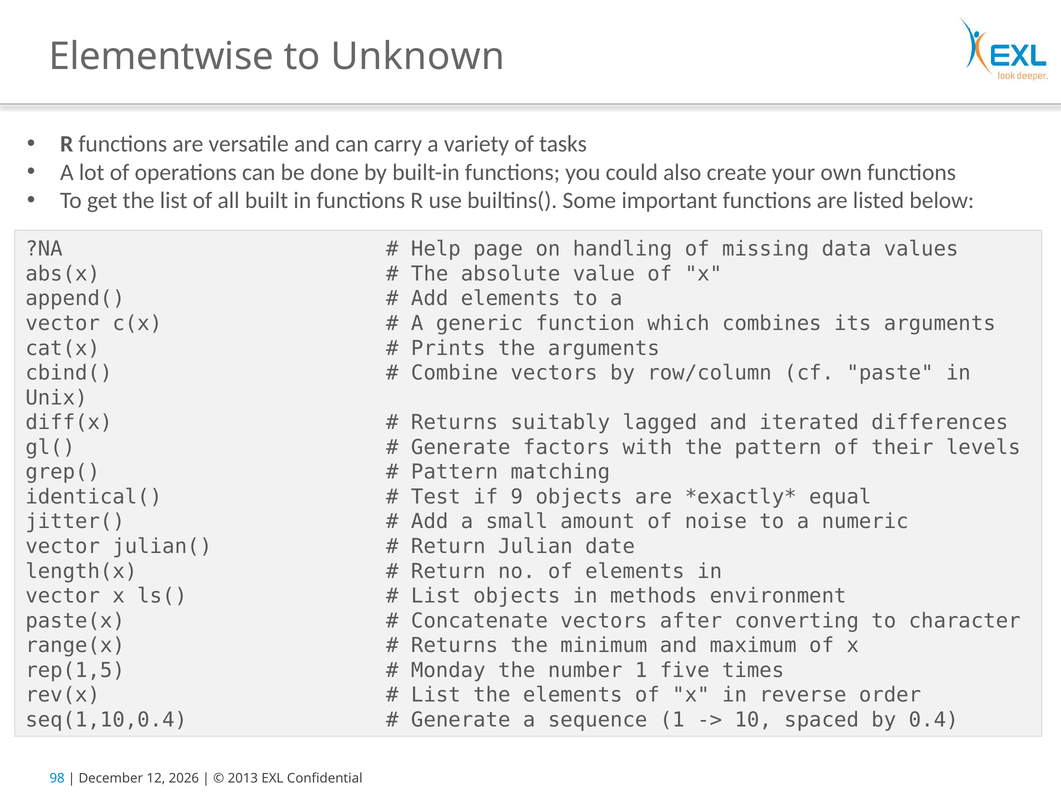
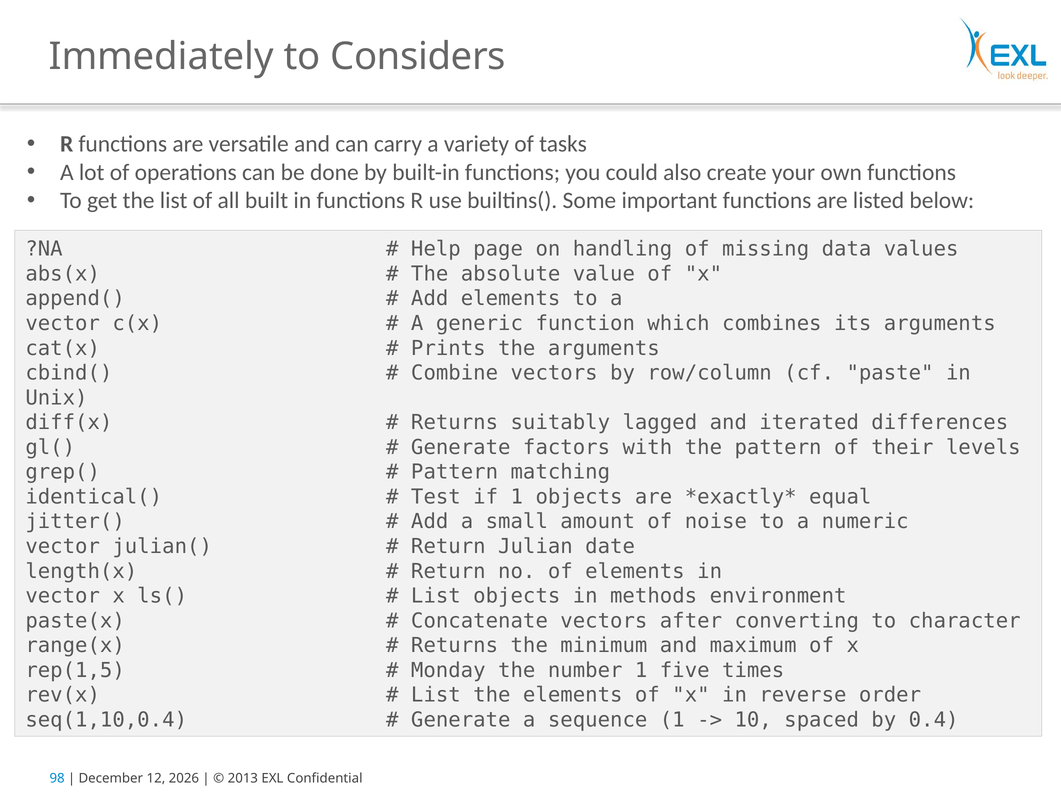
Elementwise: Elementwise -> Immediately (161, 57)
Unknown: Unknown -> Considers (418, 57)
if 9: 9 -> 1 (517, 497)
